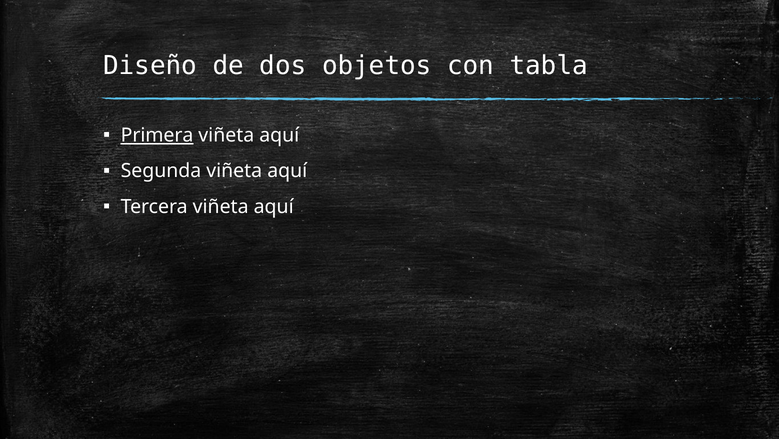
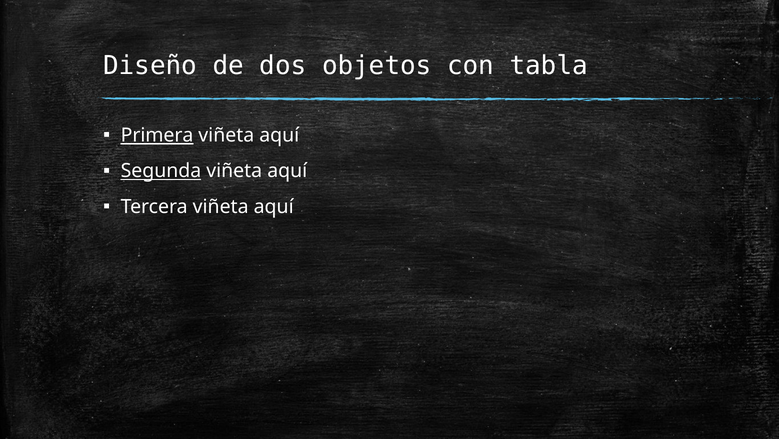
Segunda underline: none -> present (161, 171)
